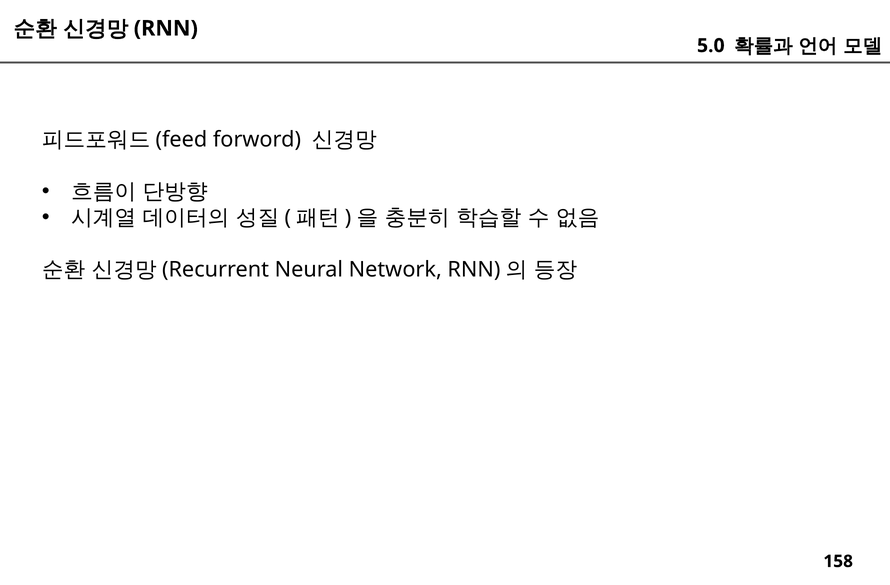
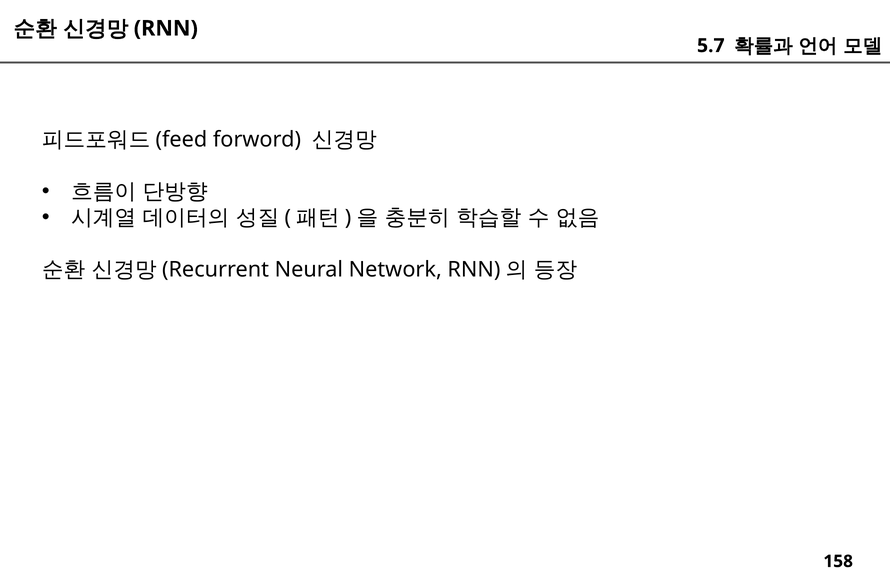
5.0: 5.0 -> 5.7 (711, 46)
